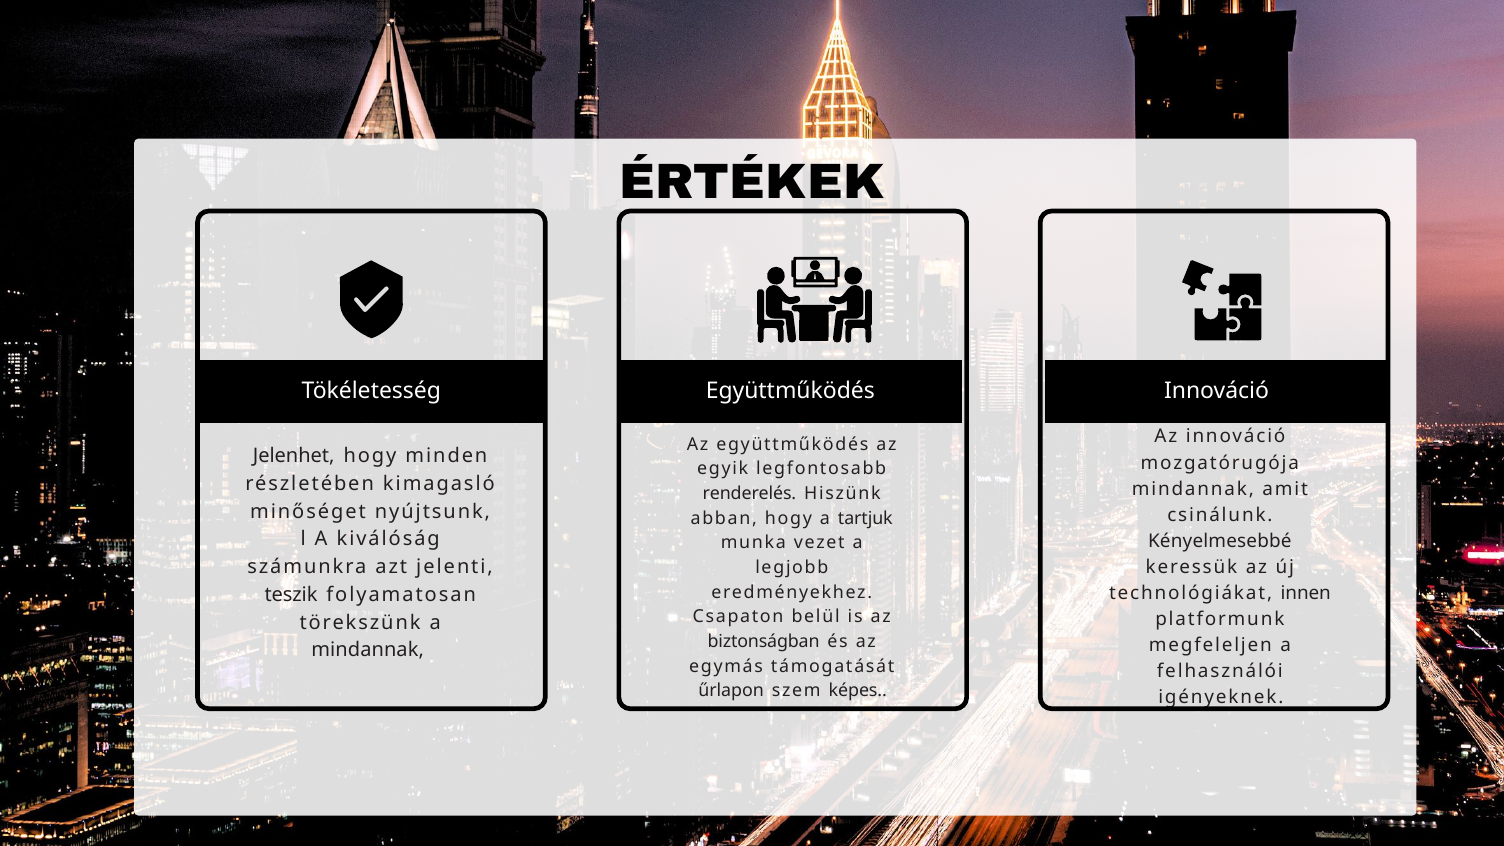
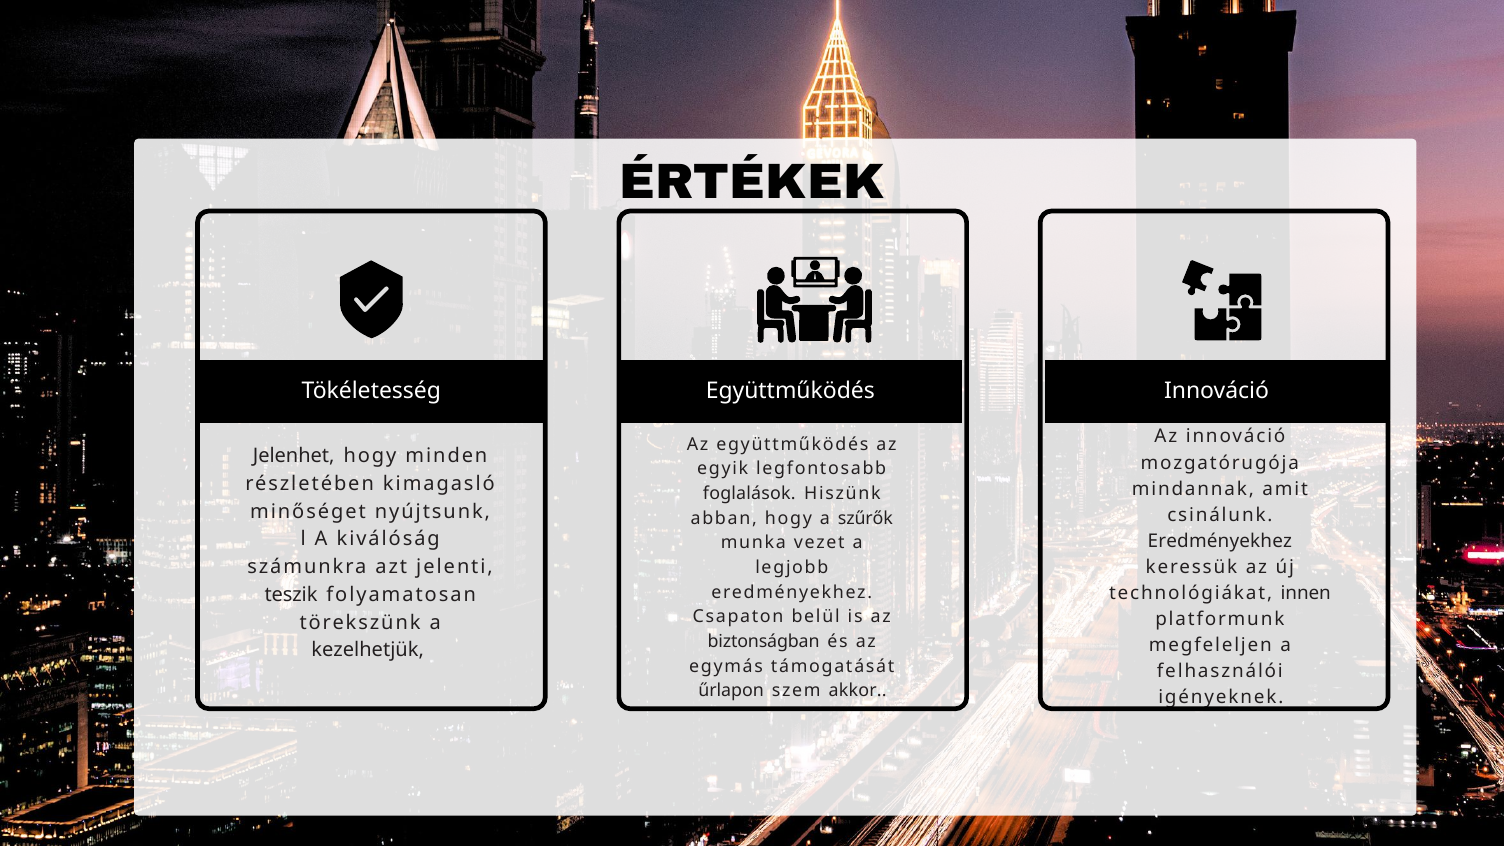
renderelés: renderelés -> foglalások (749, 494)
tartjuk: tartjuk -> szűrők (865, 518)
Kényelmesebbé: Kényelmesebbé -> Eredményekhez (1220, 541)
mindannak: mindannak -> kezelhetjük (368, 650)
képes: képes -> akkor (858, 691)
